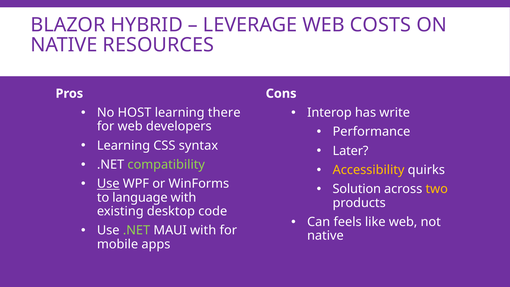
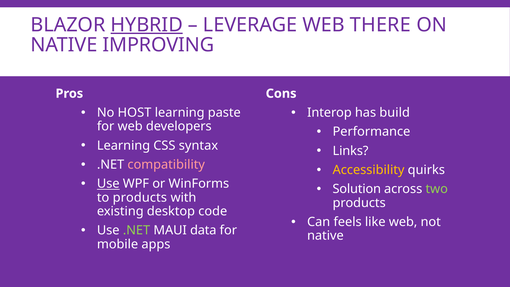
HYBRID underline: none -> present (147, 25)
COSTS: COSTS -> THERE (380, 25)
RESOURCES: RESOURCES -> IMPROVING (158, 45)
there: there -> paste (224, 113)
write: write -> build (395, 113)
Later: Later -> Links (351, 151)
compatibility colour: light green -> pink (166, 165)
two colour: yellow -> light green (437, 189)
to language: language -> products (140, 197)
MAUI with: with -> data (203, 230)
